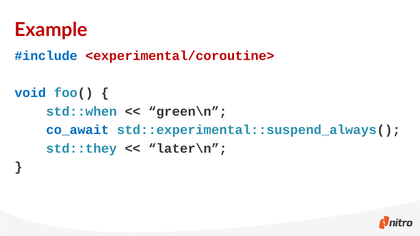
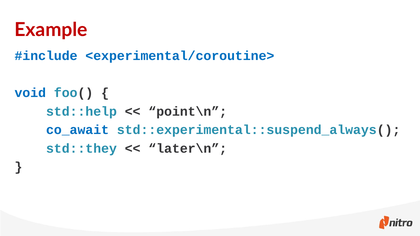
<experimental/coroutine> colour: red -> blue (180, 56)
std::when: std::when -> std::help (81, 111)
green\n: green\n -> point\n (188, 111)
